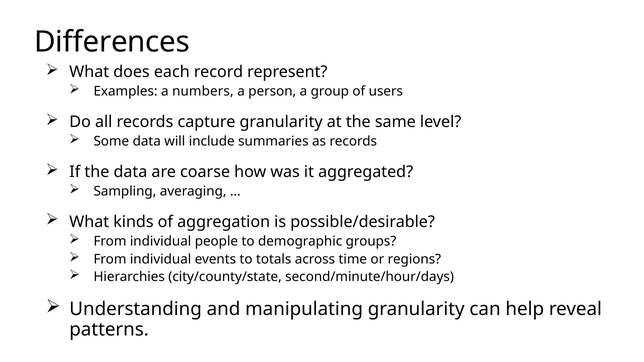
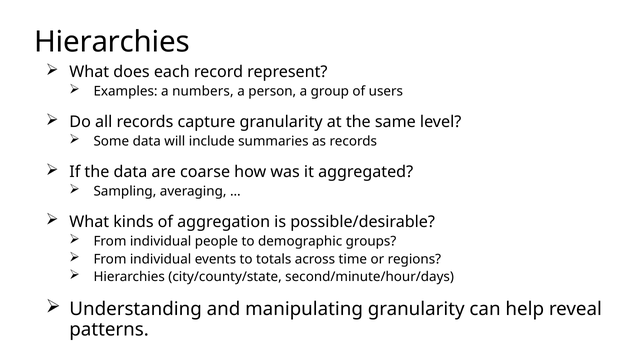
Differences: Differences -> Hierarchies (112, 42)
